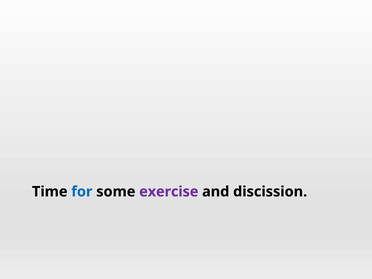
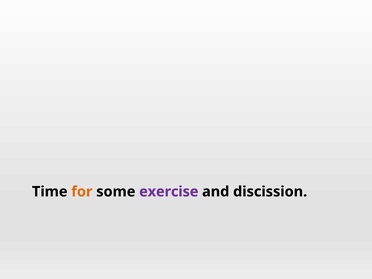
for colour: blue -> orange (82, 192)
